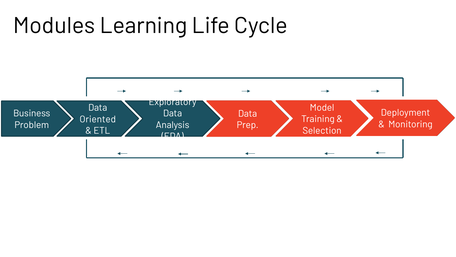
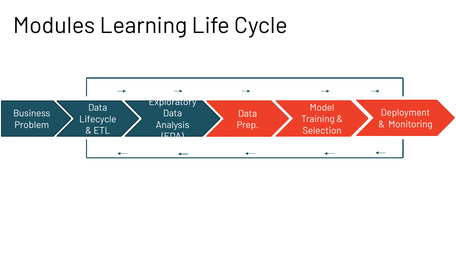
Oriented: Oriented -> Lifecycle (98, 119)
